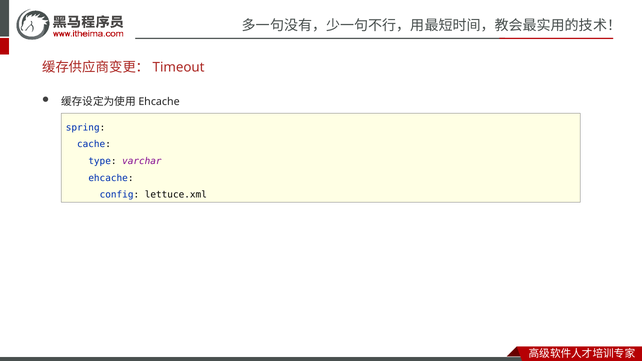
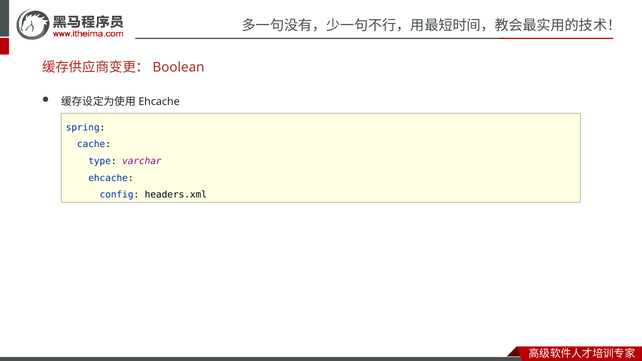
Timeout: Timeout -> Boolean (179, 67)
lettuce.xml: lettuce.xml -> headers.xml (176, 195)
